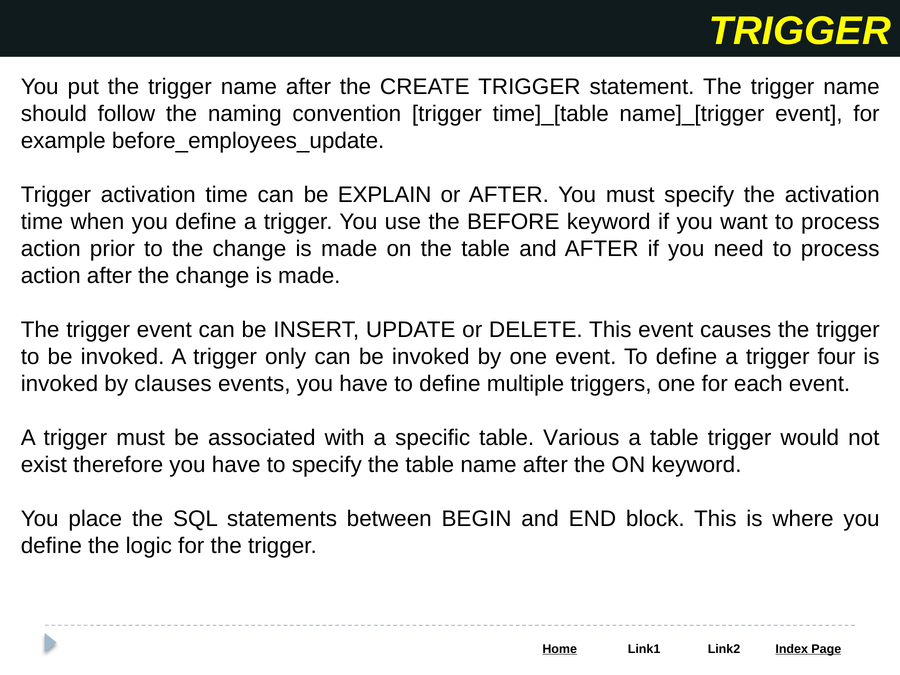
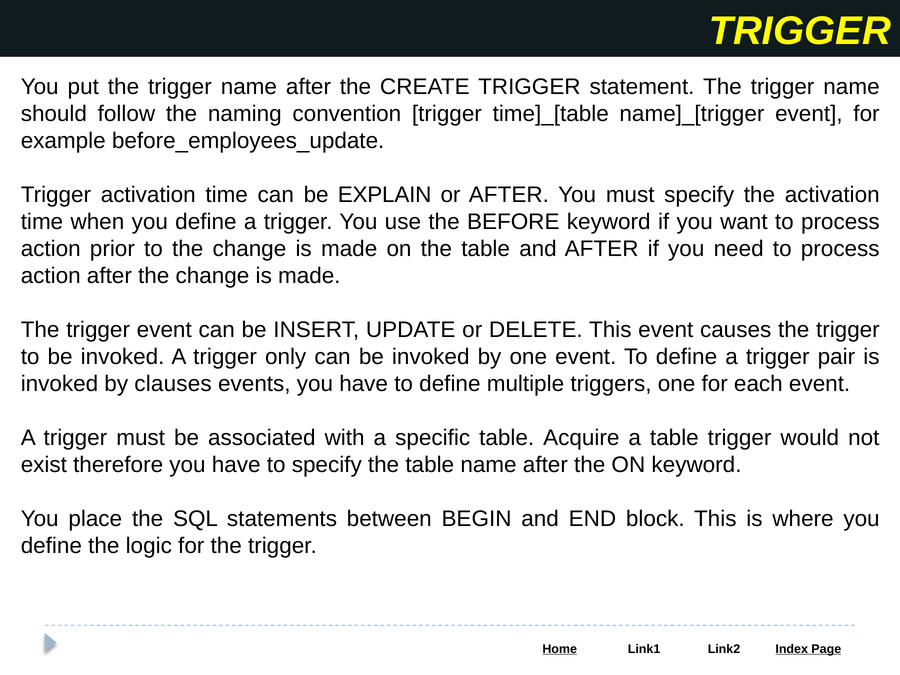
four: four -> pair (836, 357)
Various: Various -> Acquire (581, 438)
